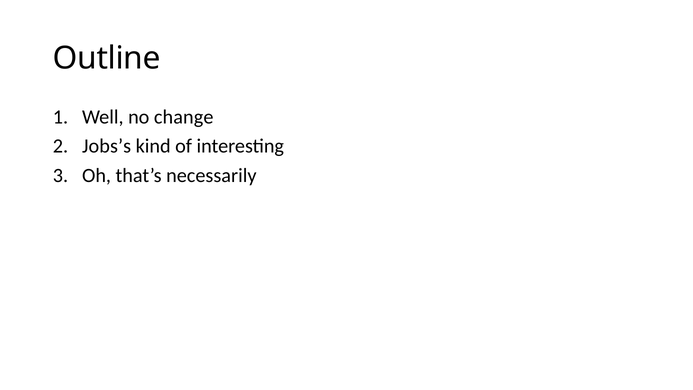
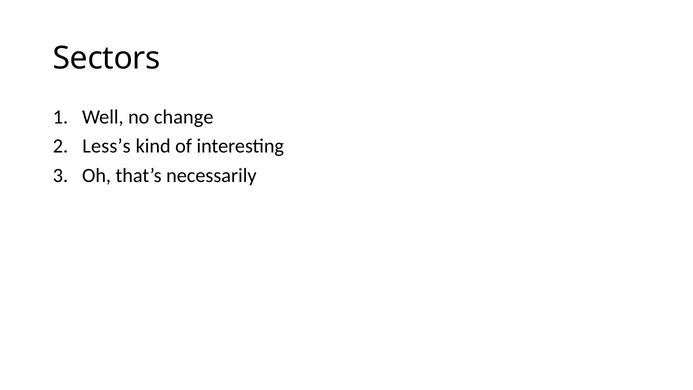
Outline: Outline -> Sectors (107, 58)
Jobs’s: Jobs’s -> Less’s (106, 146)
